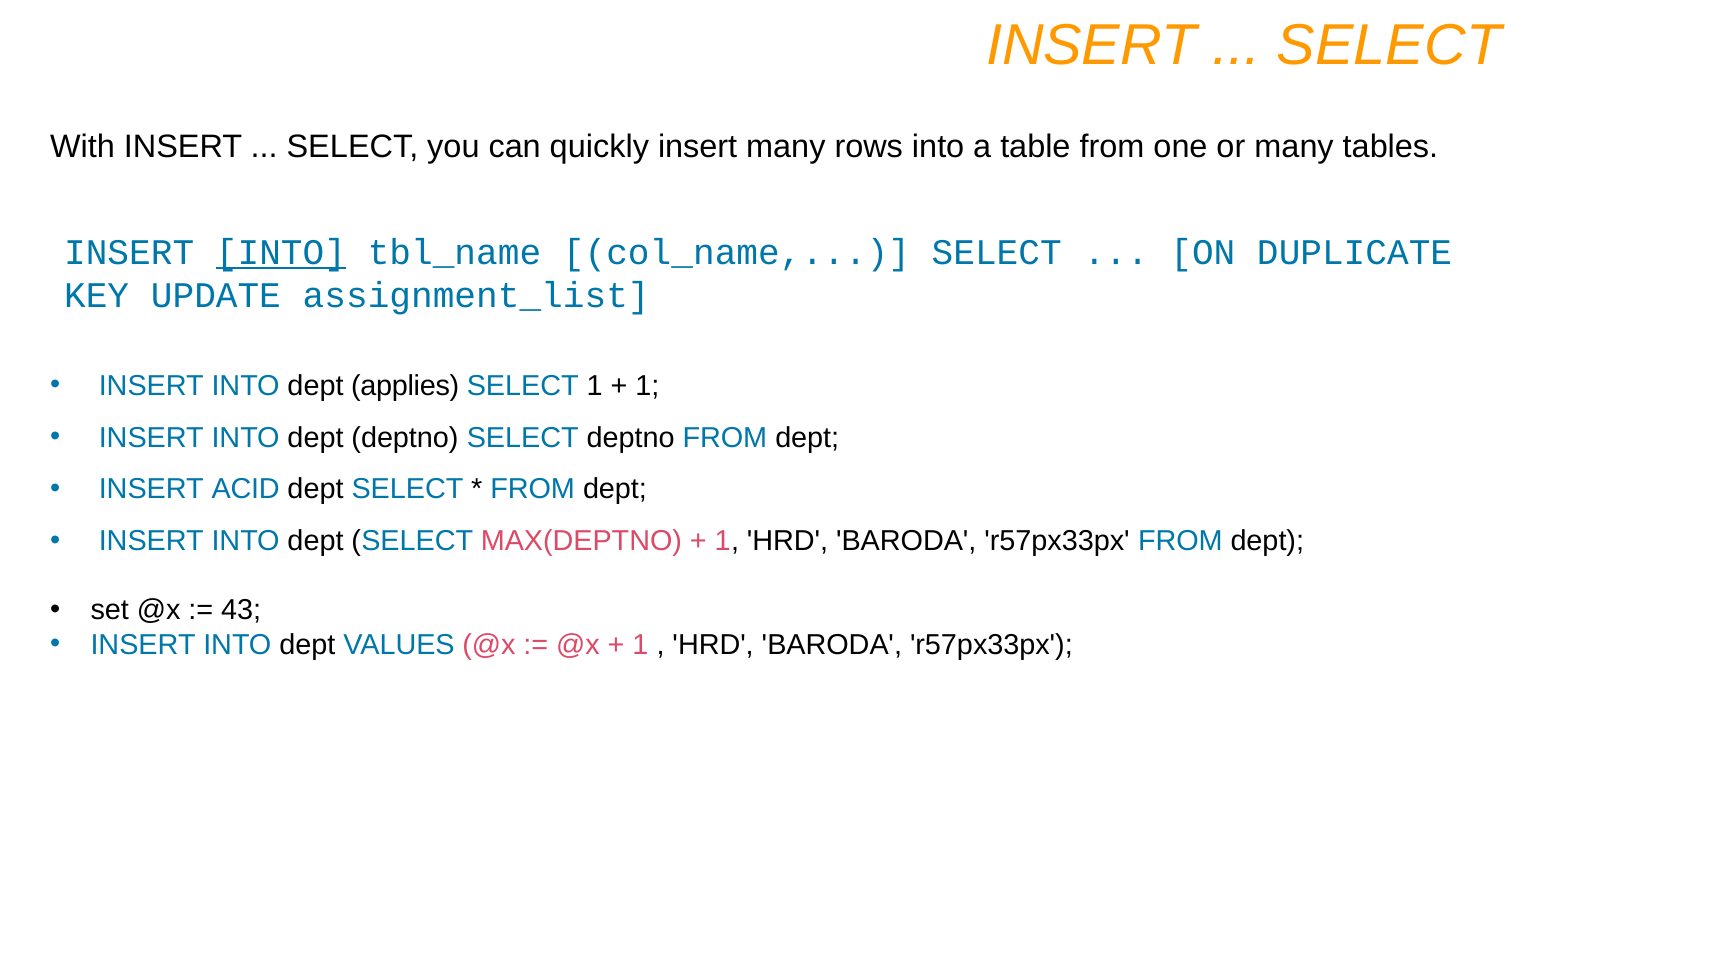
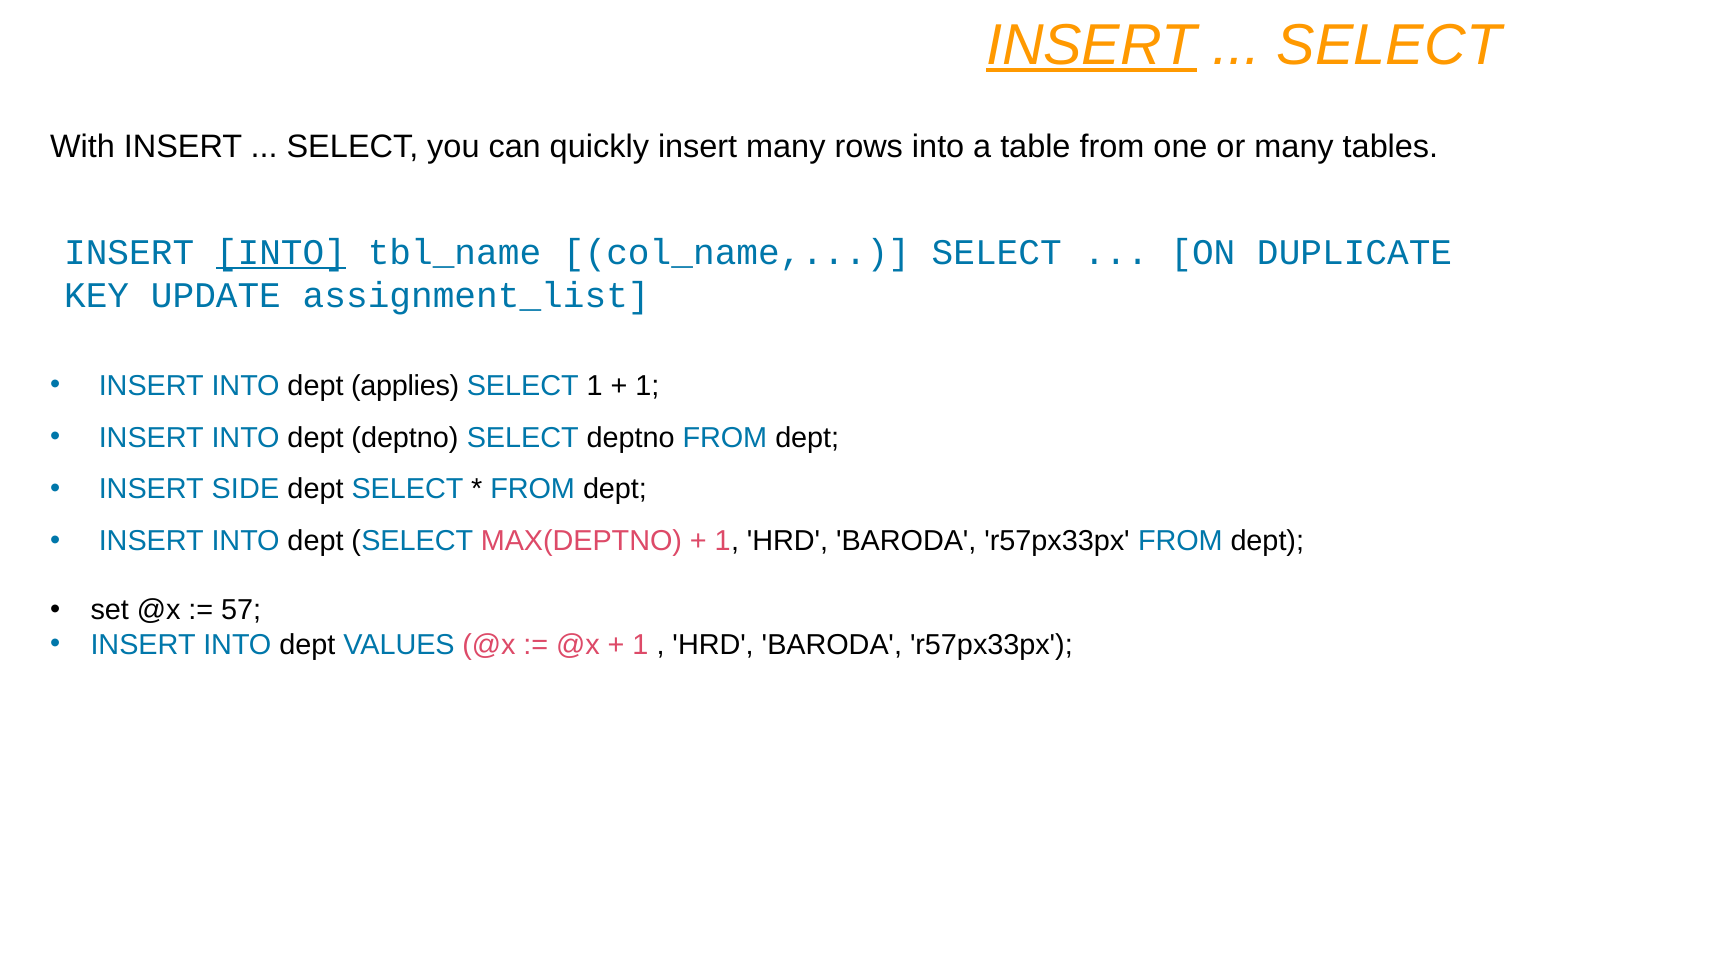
INSERT underline: none -> present (1092, 45)
ACID: ACID -> SIDE (245, 490)
43: 43 -> 57 (241, 611)
